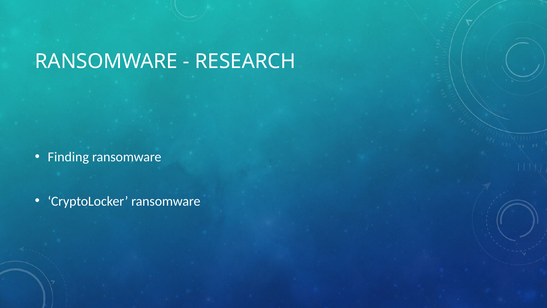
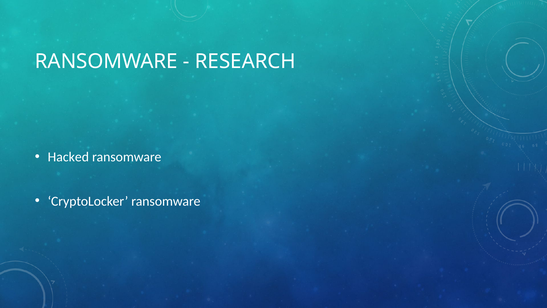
Finding: Finding -> Hacked (68, 157)
